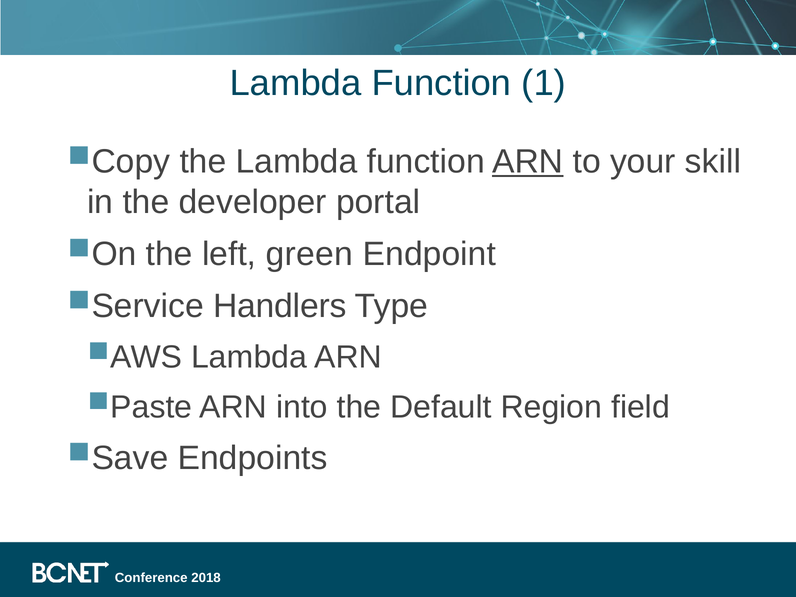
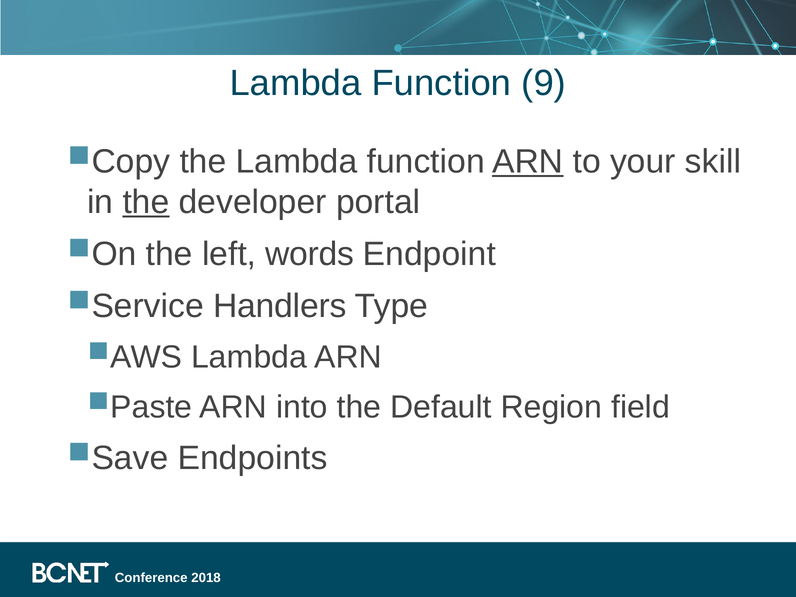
1: 1 -> 9 (544, 83)
the underline: none -> present (146, 202)
green: green -> words (310, 254)
